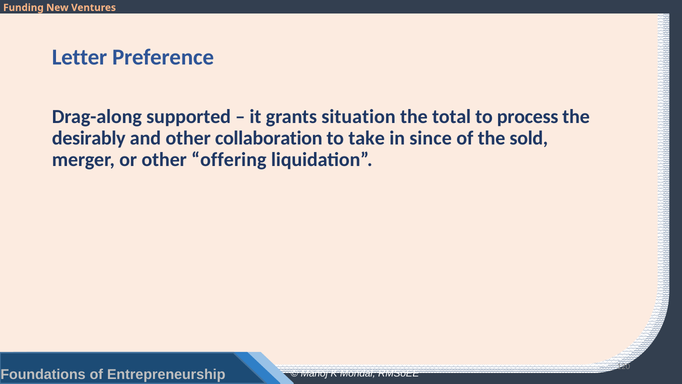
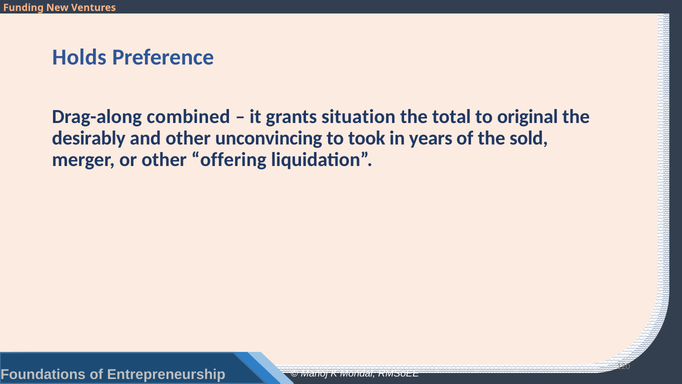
Letter: Letter -> Holds (79, 57)
supported: supported -> combined (188, 117)
process: process -> original (528, 117)
collaboration: collaboration -> unconvincing (269, 138)
take: take -> took (367, 138)
since: since -> years (431, 138)
